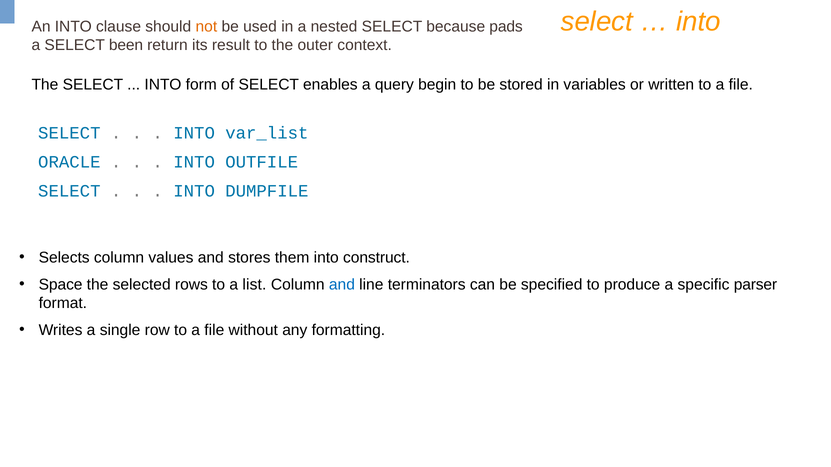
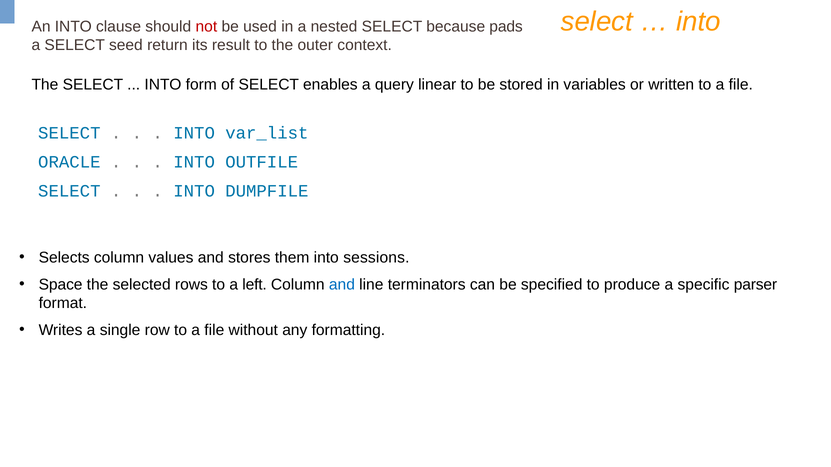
not colour: orange -> red (206, 27)
been: been -> seed (126, 45)
begin: begin -> linear (437, 85)
construct: construct -> sessions (376, 258)
list: list -> left (255, 285)
